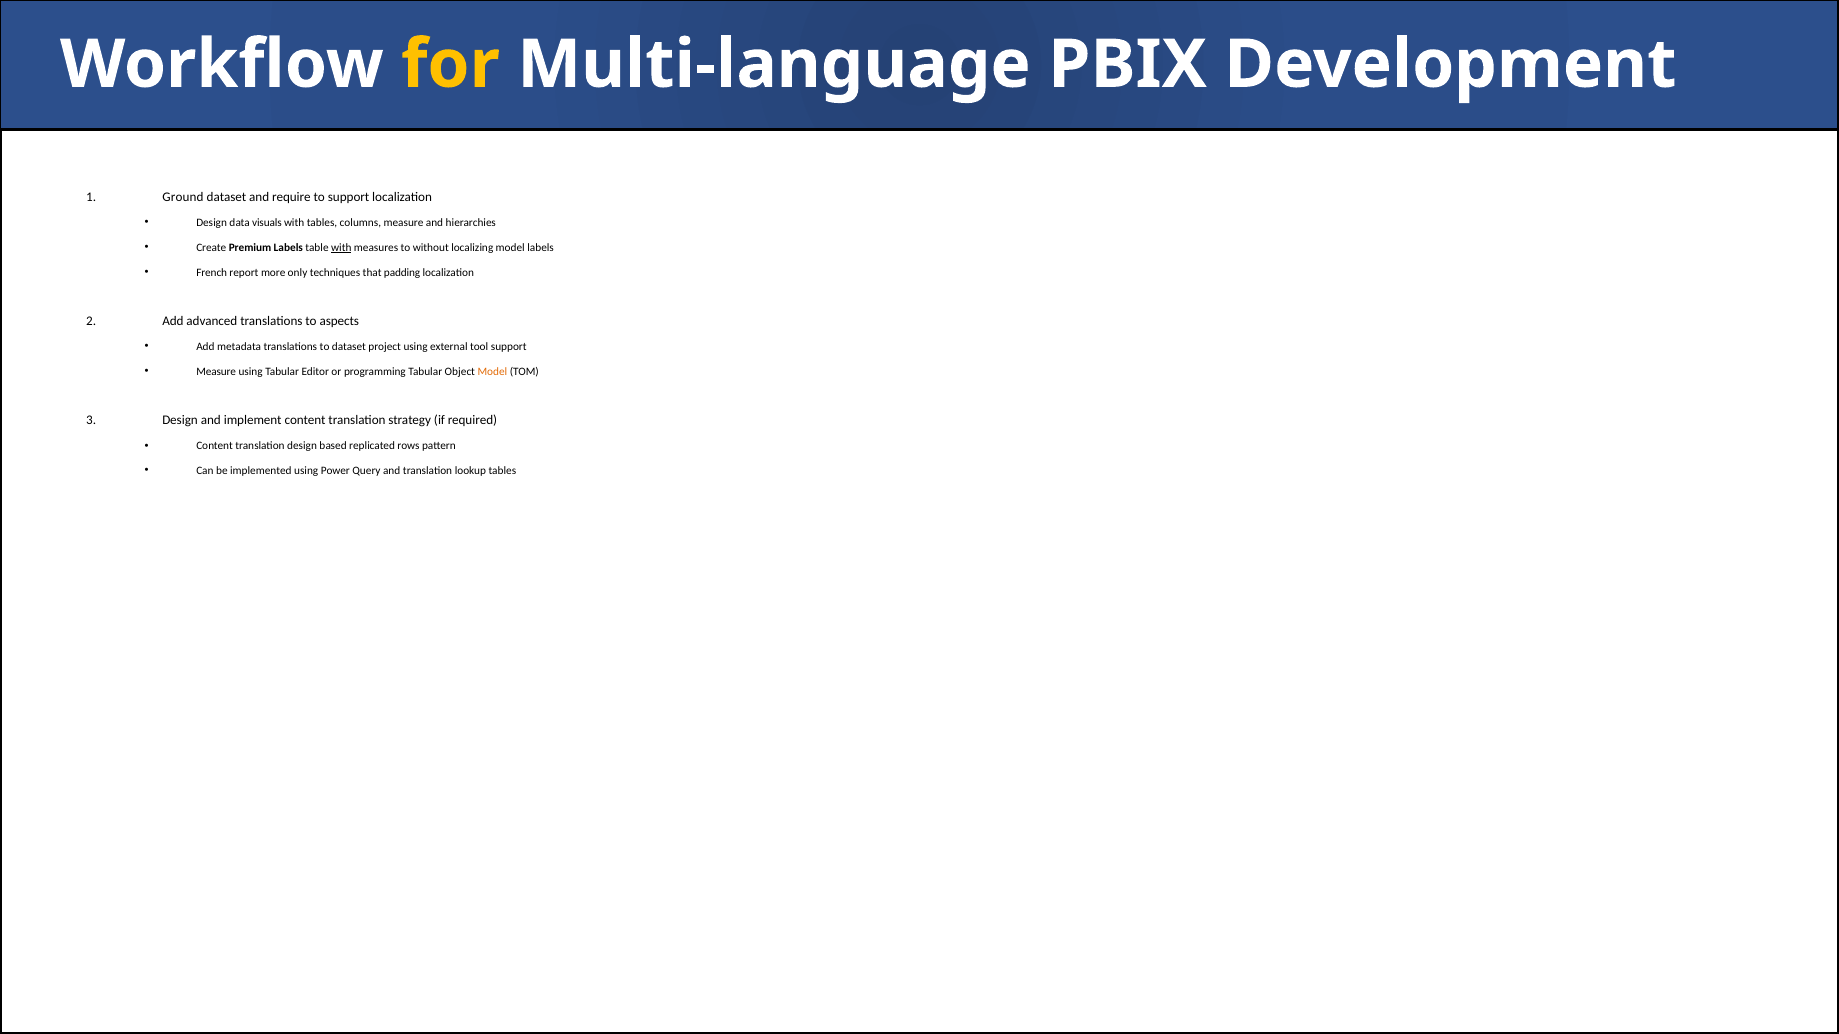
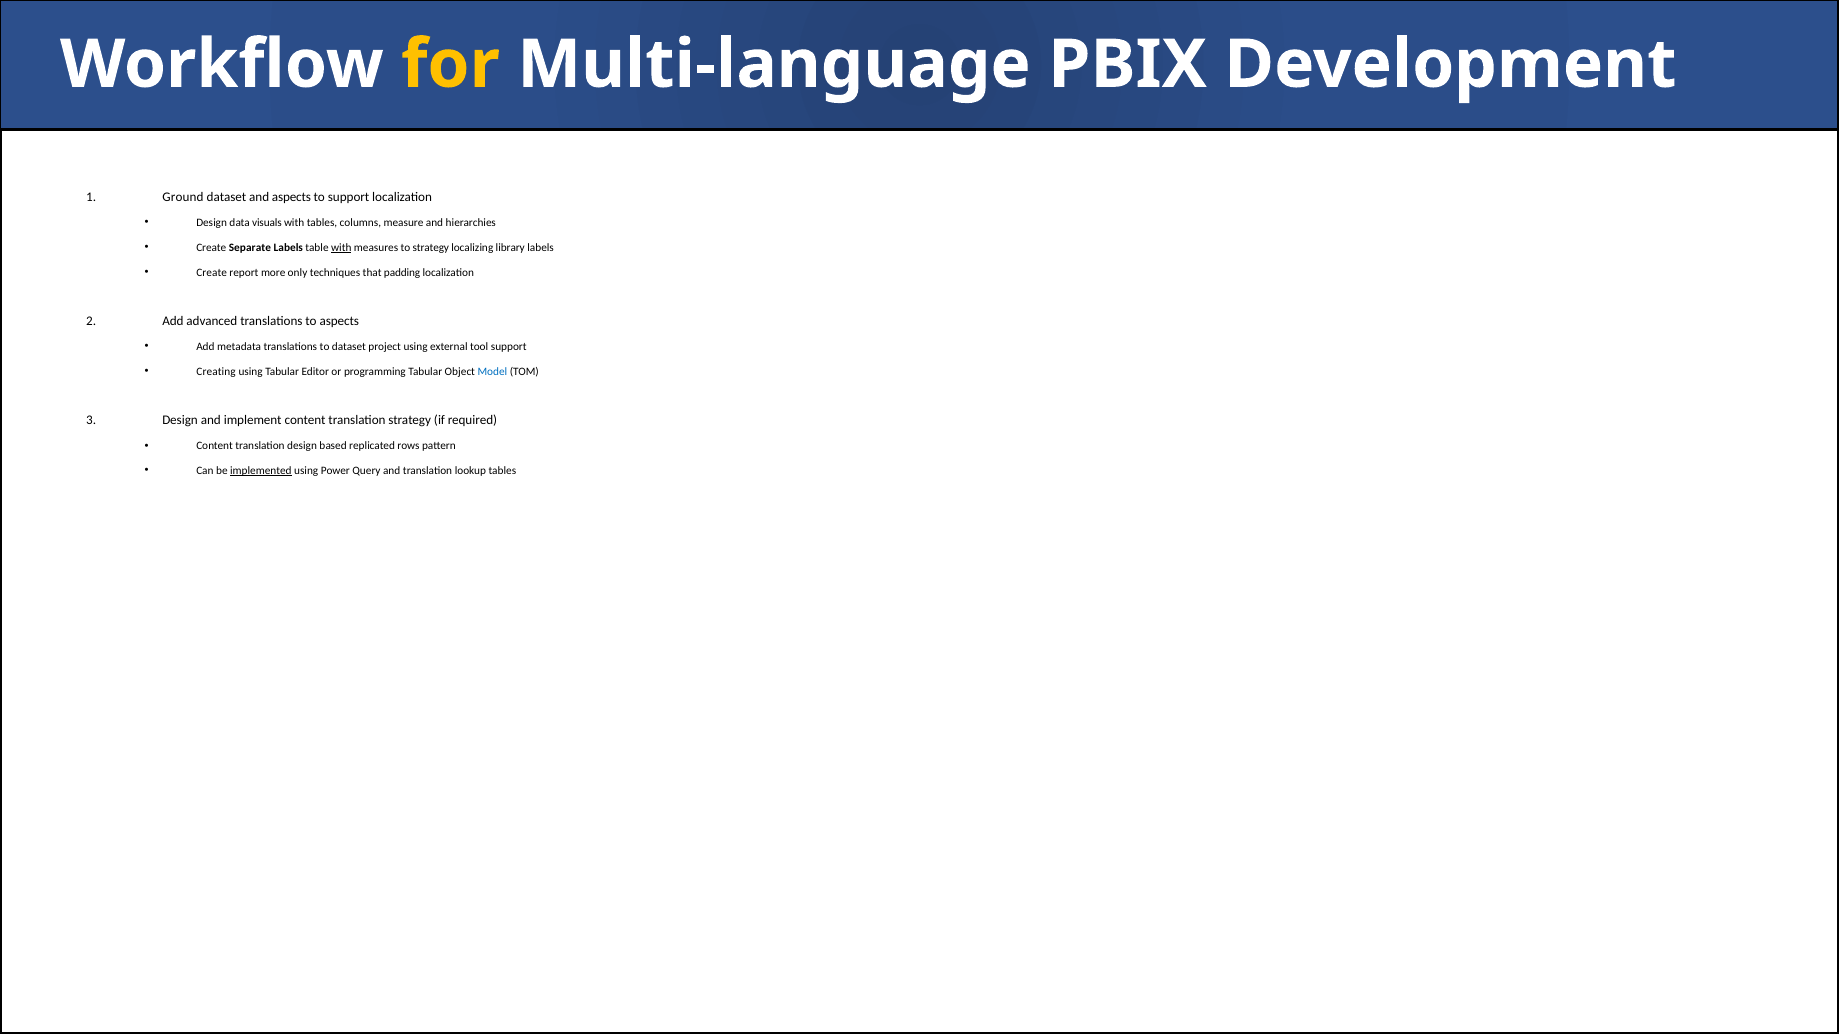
and require: require -> aspects (291, 197)
Premium: Premium -> Separate (250, 248)
to without: without -> strategy (431, 248)
localizing model: model -> library (510, 248)
French: French -> Create (212, 273)
Measure: Measure -> Creating (216, 372)
Model colour: orange -> blue (492, 372)
implemented underline: none -> present (261, 471)
